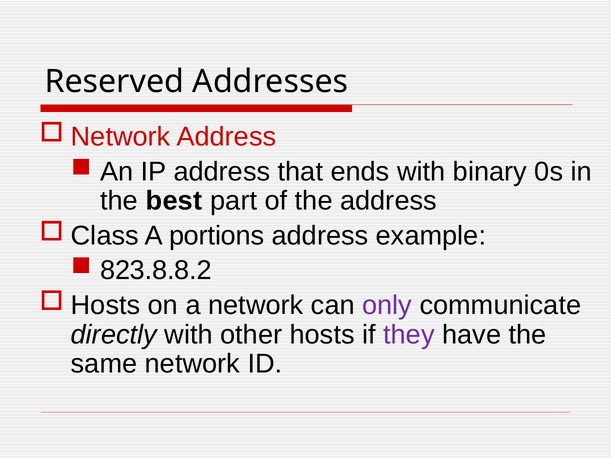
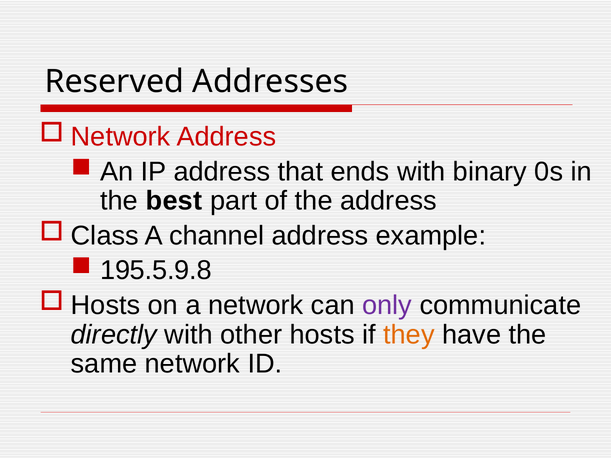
portions: portions -> channel (217, 236)
823.8.8.2: 823.8.8.2 -> 195.5.9.8 (156, 271)
they colour: purple -> orange (409, 335)
